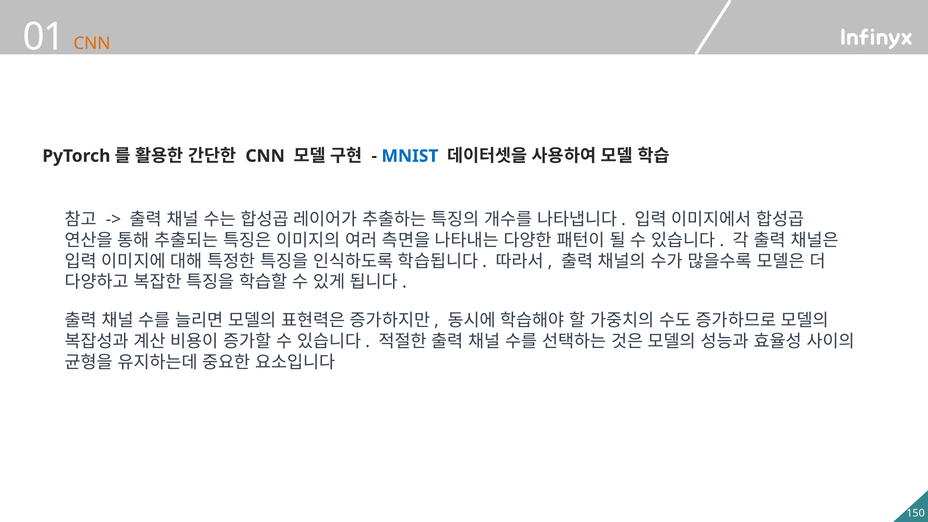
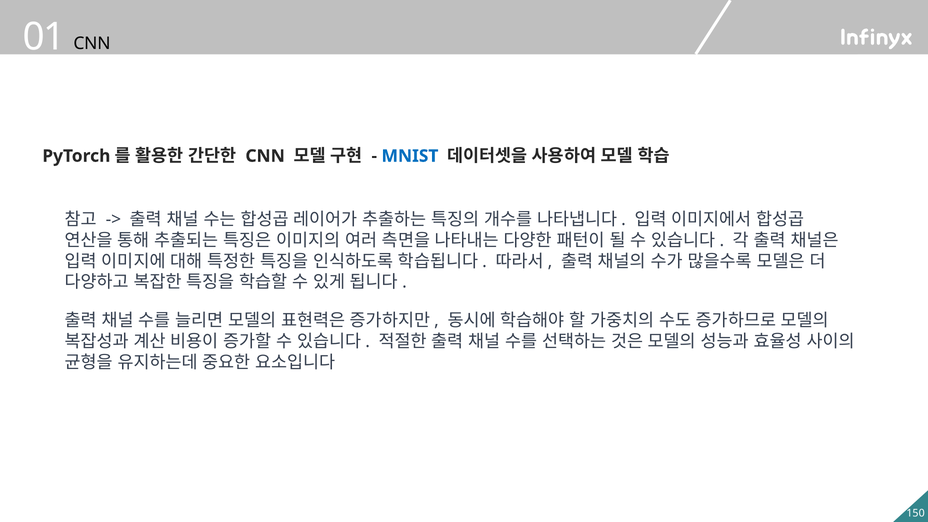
CNN colour: orange -> black (92, 43)
